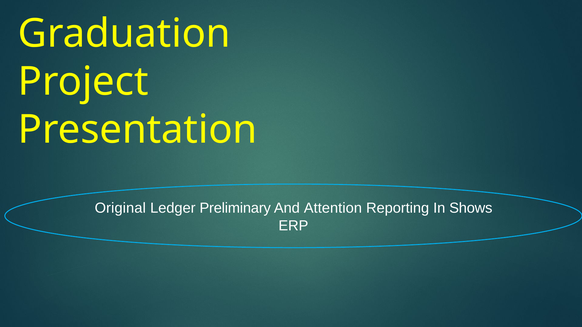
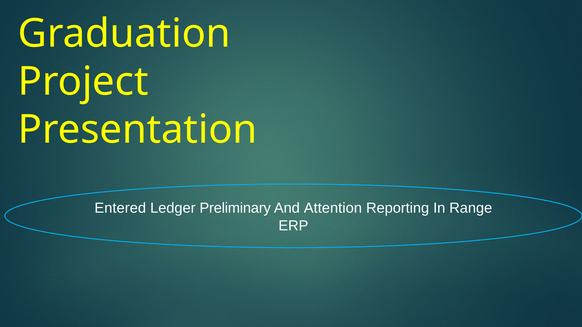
Original: Original -> Entered (120, 208)
Shows: Shows -> Range (471, 208)
